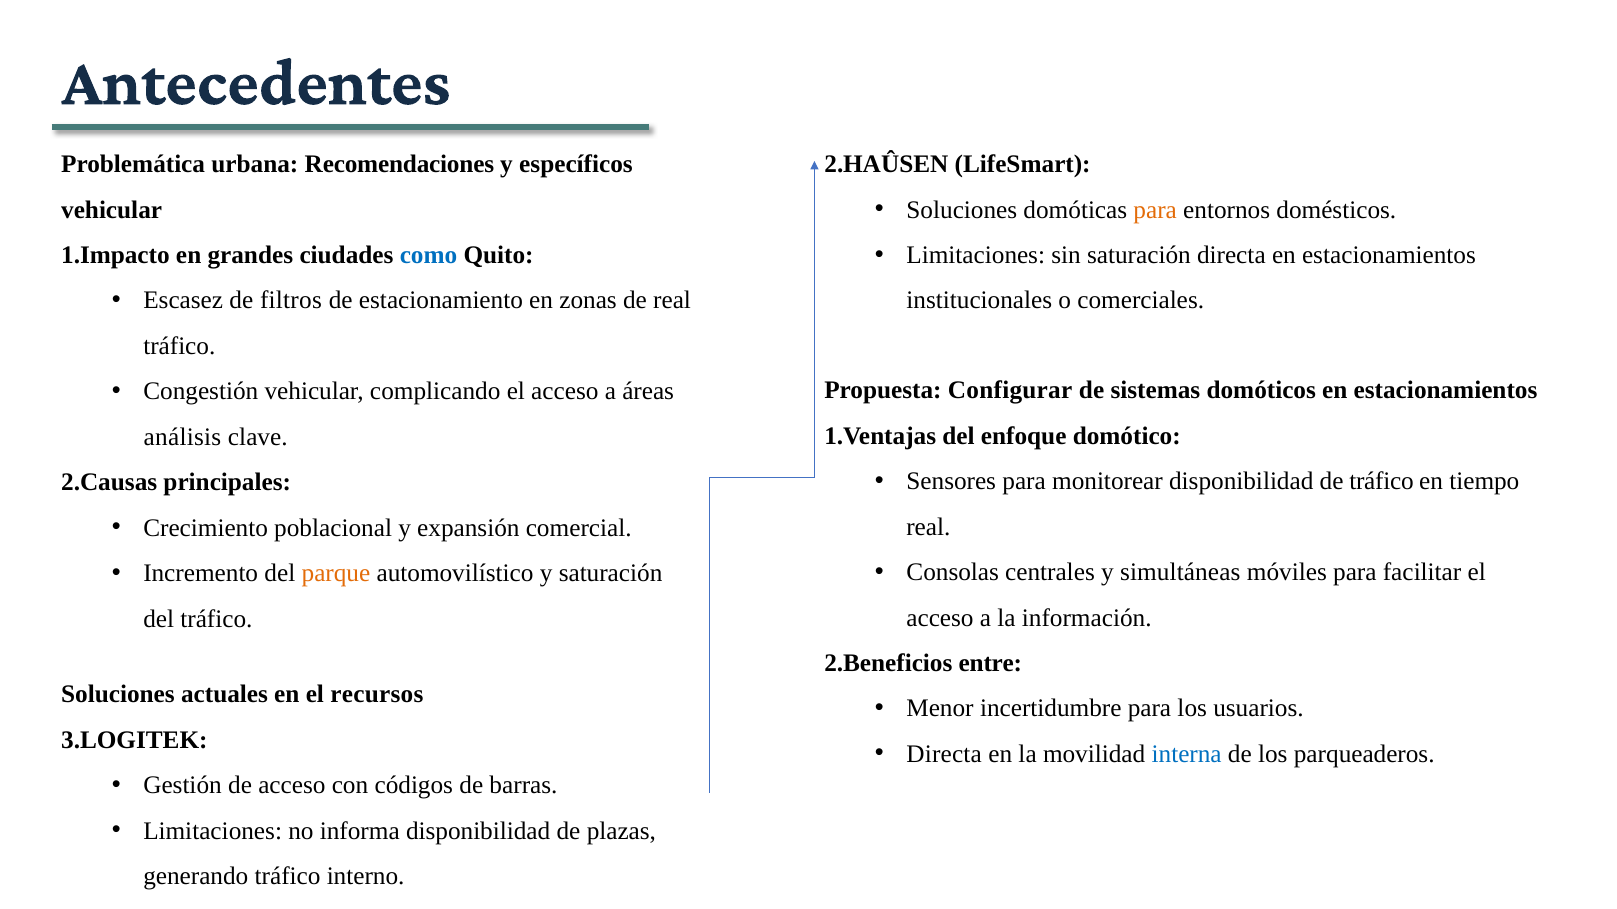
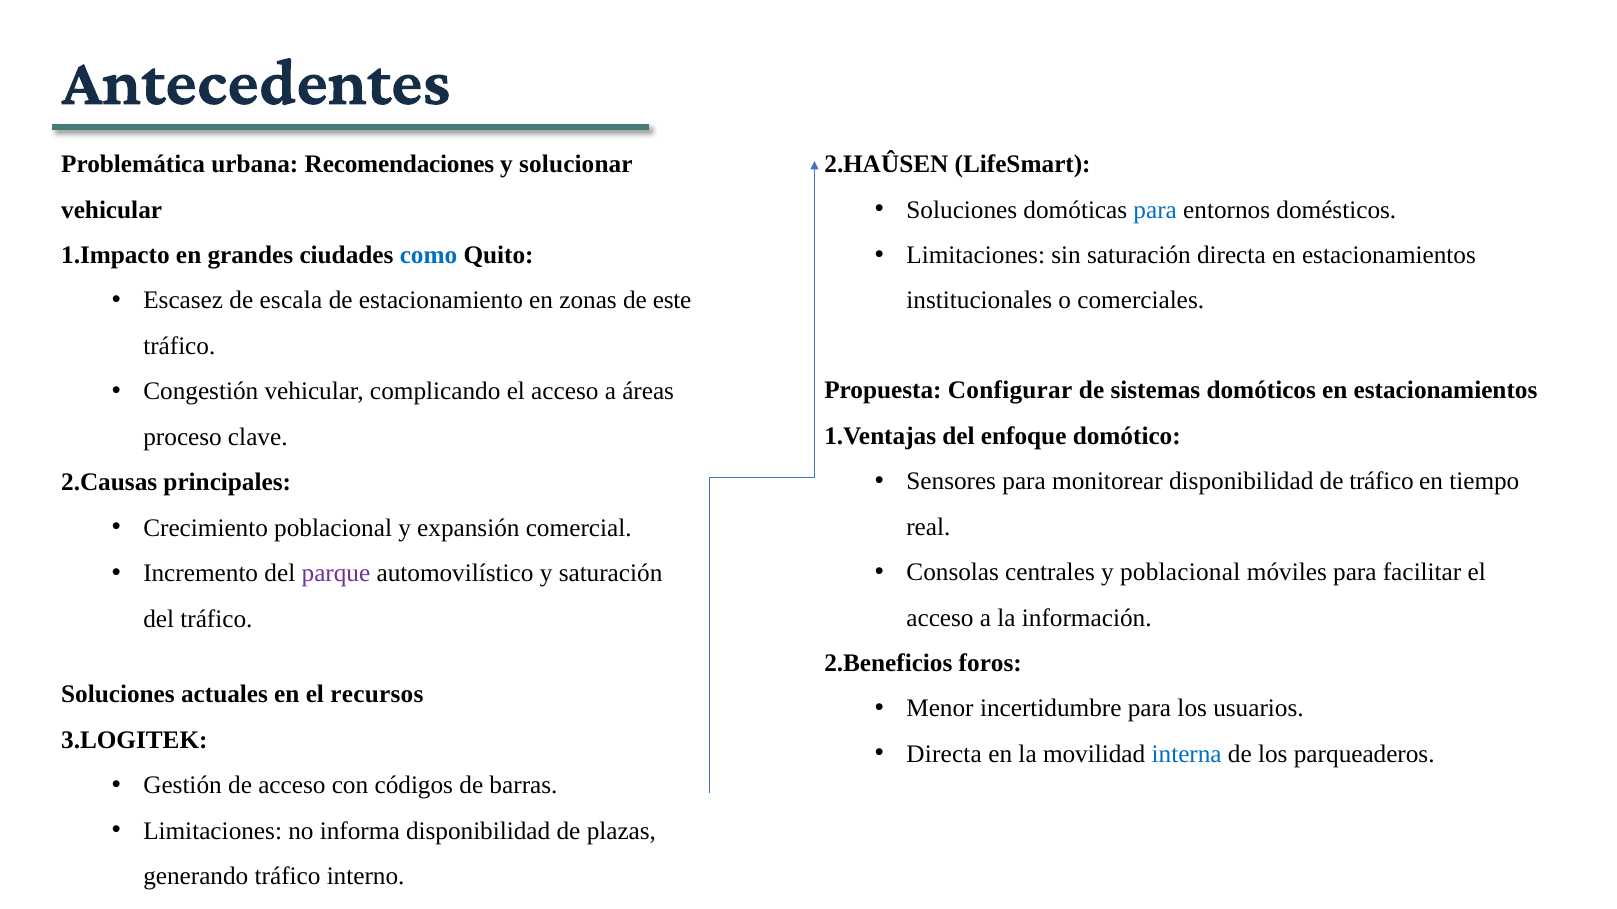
específicos: específicos -> solucionar (576, 164)
para colour: orange -> blue (1155, 210)
filtros: filtros -> escala (291, 301)
de real: real -> este (672, 301)
análisis: análisis -> proceso (183, 437)
y simultáneas: simultáneas -> poblacional (1180, 573)
parque colour: orange -> purple (336, 574)
entre: entre -> foros (990, 664)
